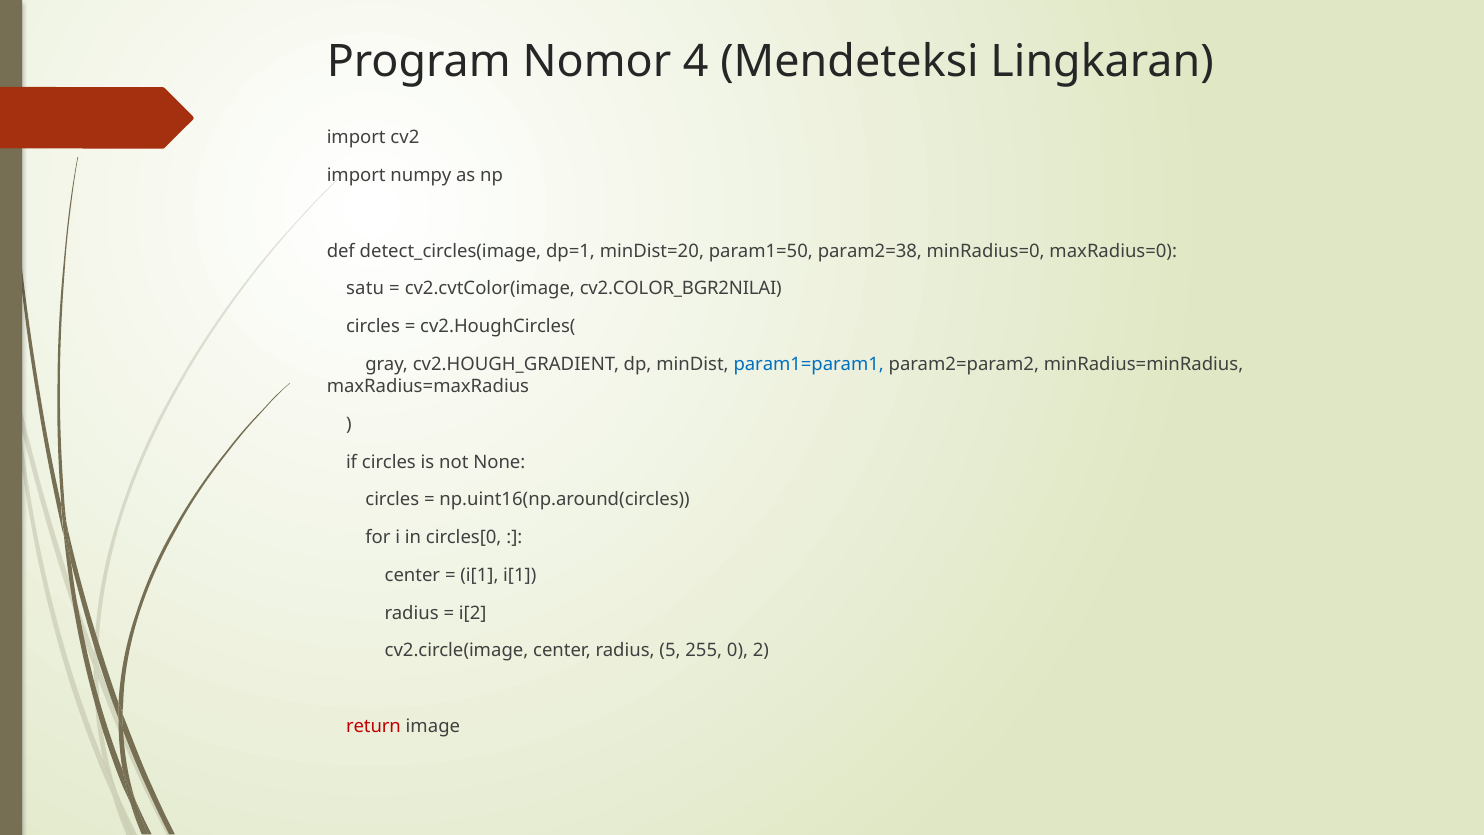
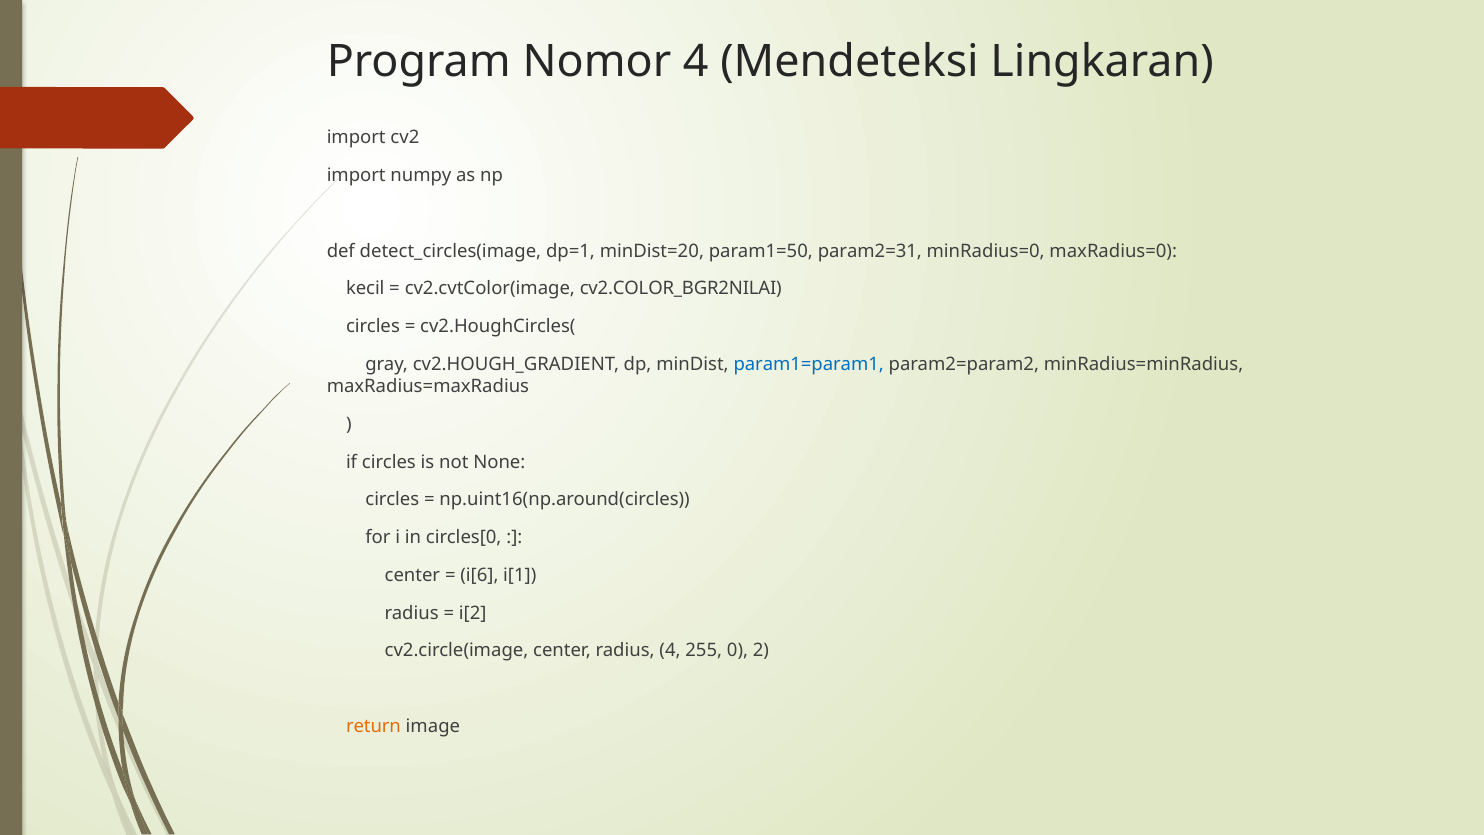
param2=38: param2=38 -> param2=31 (870, 251)
satu: satu -> kecil (365, 289)
i[1: i[1 -> i[6 (479, 575)
radius 5: 5 -> 4 (670, 651)
return colour: red -> orange (373, 726)
